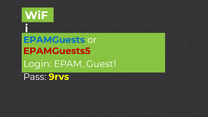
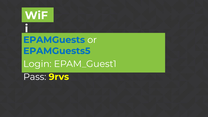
EPAMGuests5 colour: red -> blue (57, 51)
